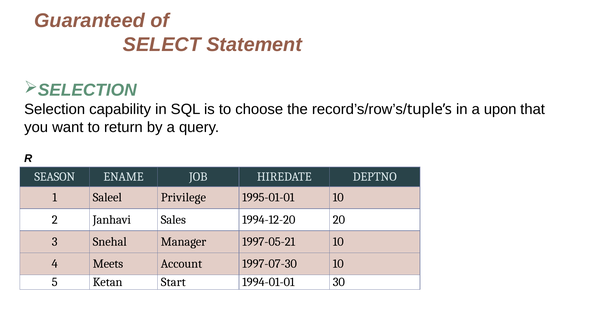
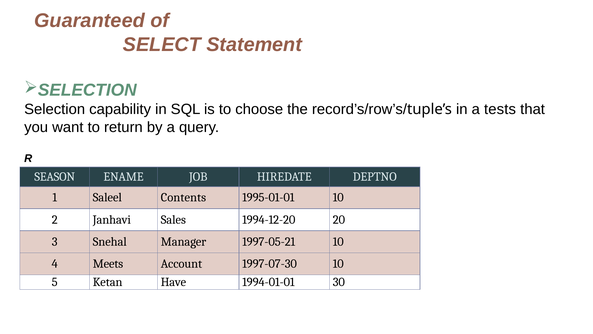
upon: upon -> tests (500, 109)
Privilege: Privilege -> Contents (183, 197)
Start: Start -> Have (173, 282)
